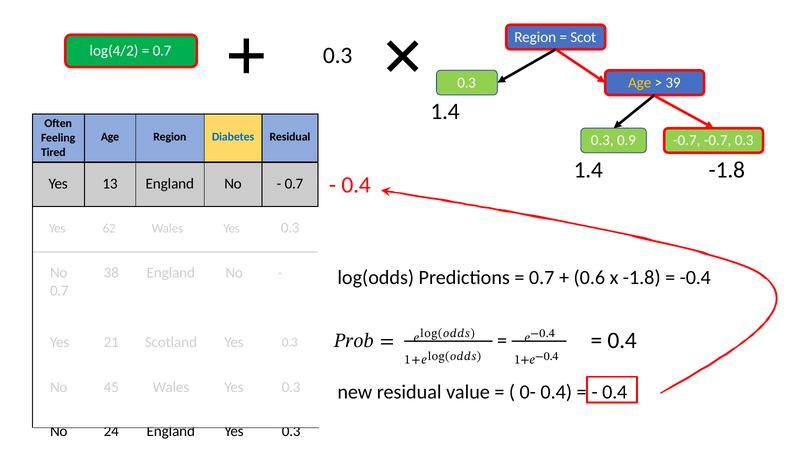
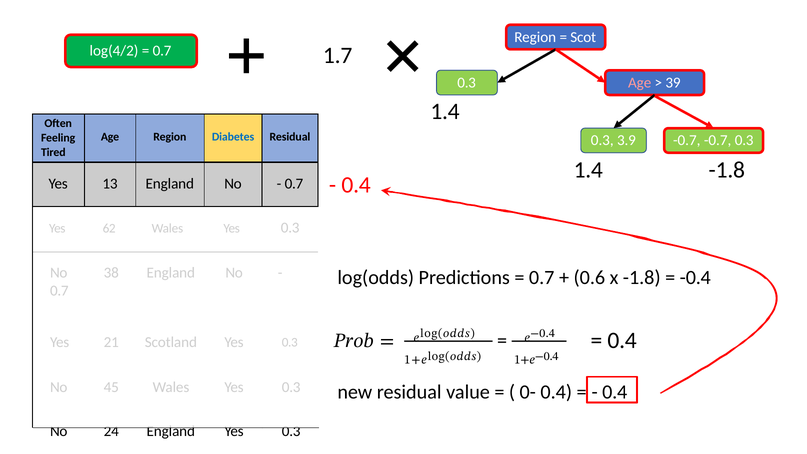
0.3: 0.3 -> 1.7 (338, 56)
Age colour: yellow -> pink (640, 83)
0.9: 0.9 -> 3.9 (626, 140)
